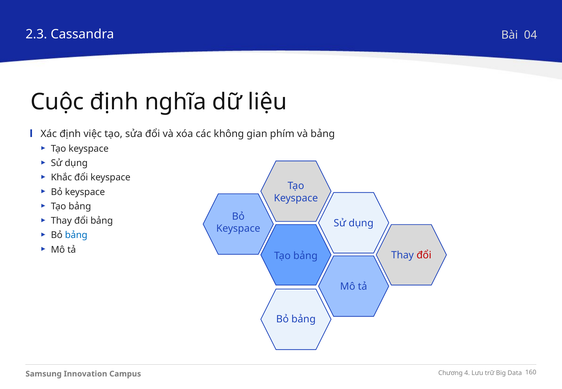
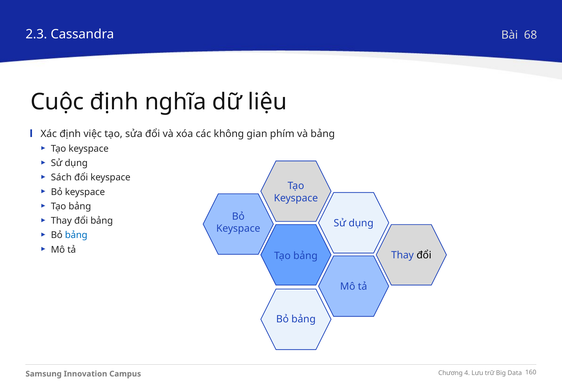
04: 04 -> 68 (531, 35)
Khắc: Khắc -> Sách (61, 178)
đổi colour: red -> black (424, 255)
